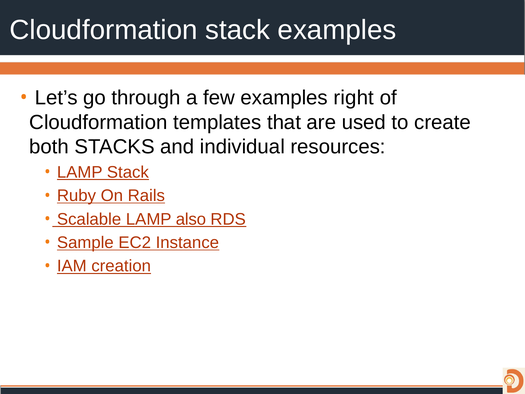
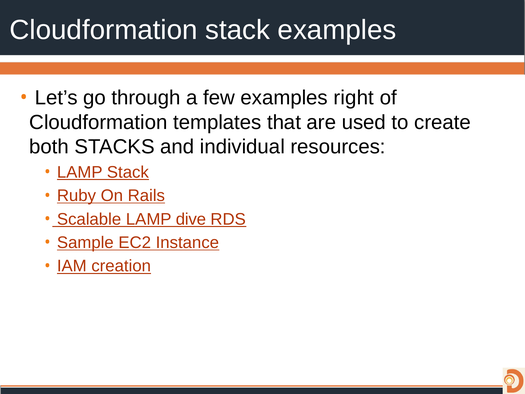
also: also -> dive (191, 219)
